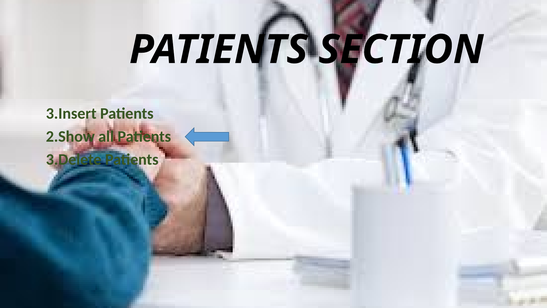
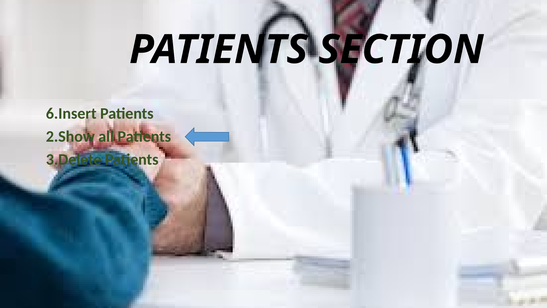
3.Insert: 3.Insert -> 6.Insert (71, 114)
